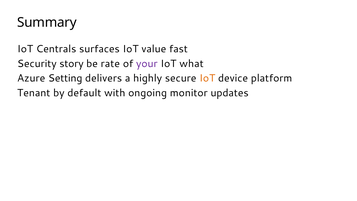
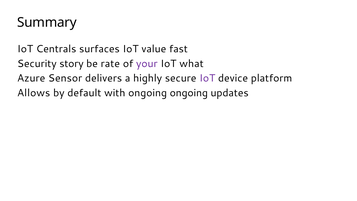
Setting: Setting -> Sensor (65, 78)
IoT colour: orange -> purple (207, 78)
Tenant: Tenant -> Allows (34, 93)
ongoing monitor: monitor -> ongoing (189, 93)
